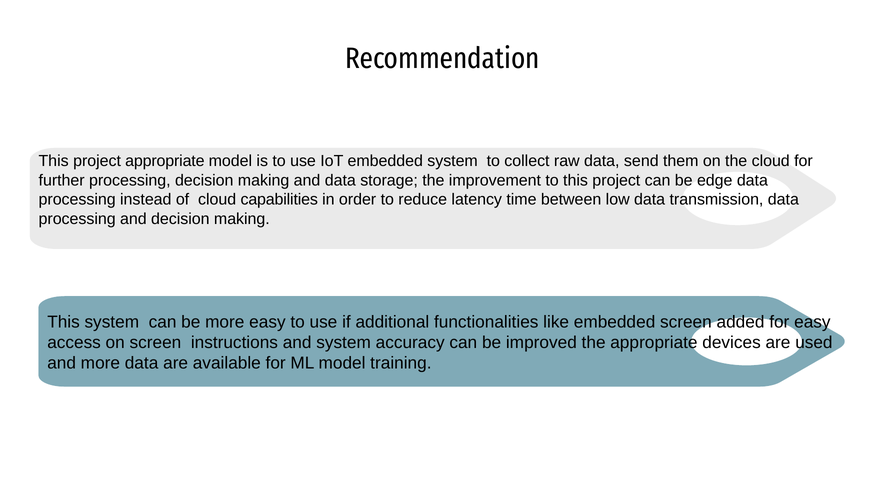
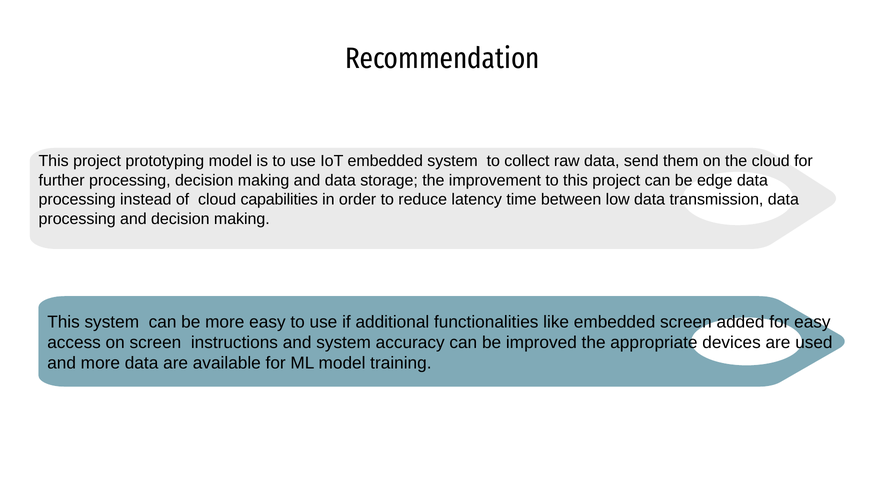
project appropriate: appropriate -> prototyping (165, 161)
